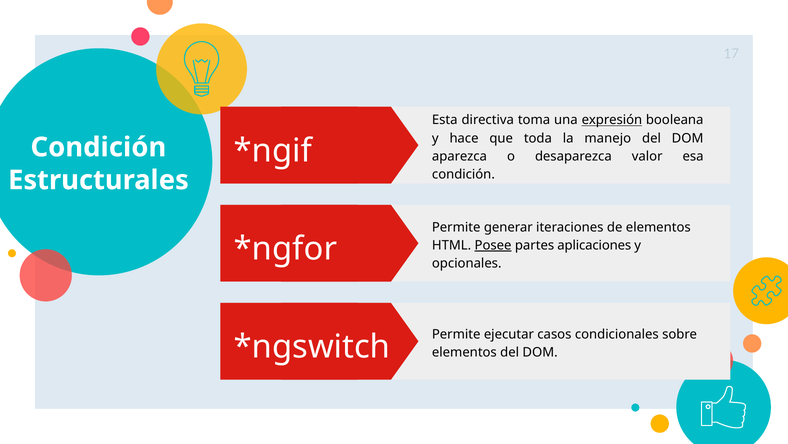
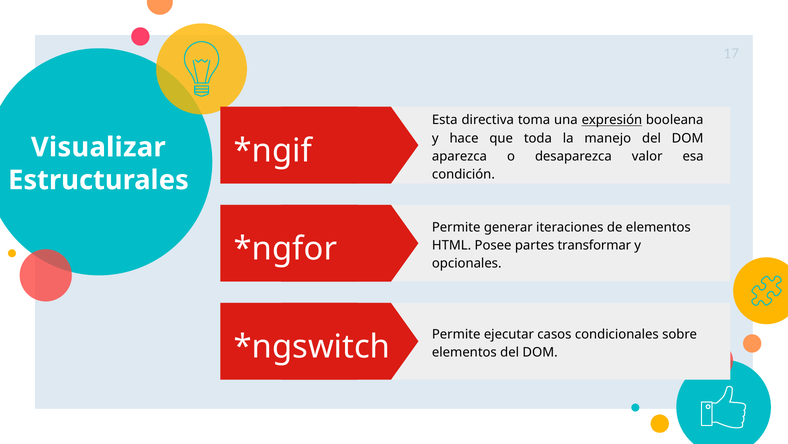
Condición: Condición -> Visualizar (98, 147)
Posee underline: present -> none (493, 245)
aplicaciones: aplicaciones -> transformar (594, 245)
